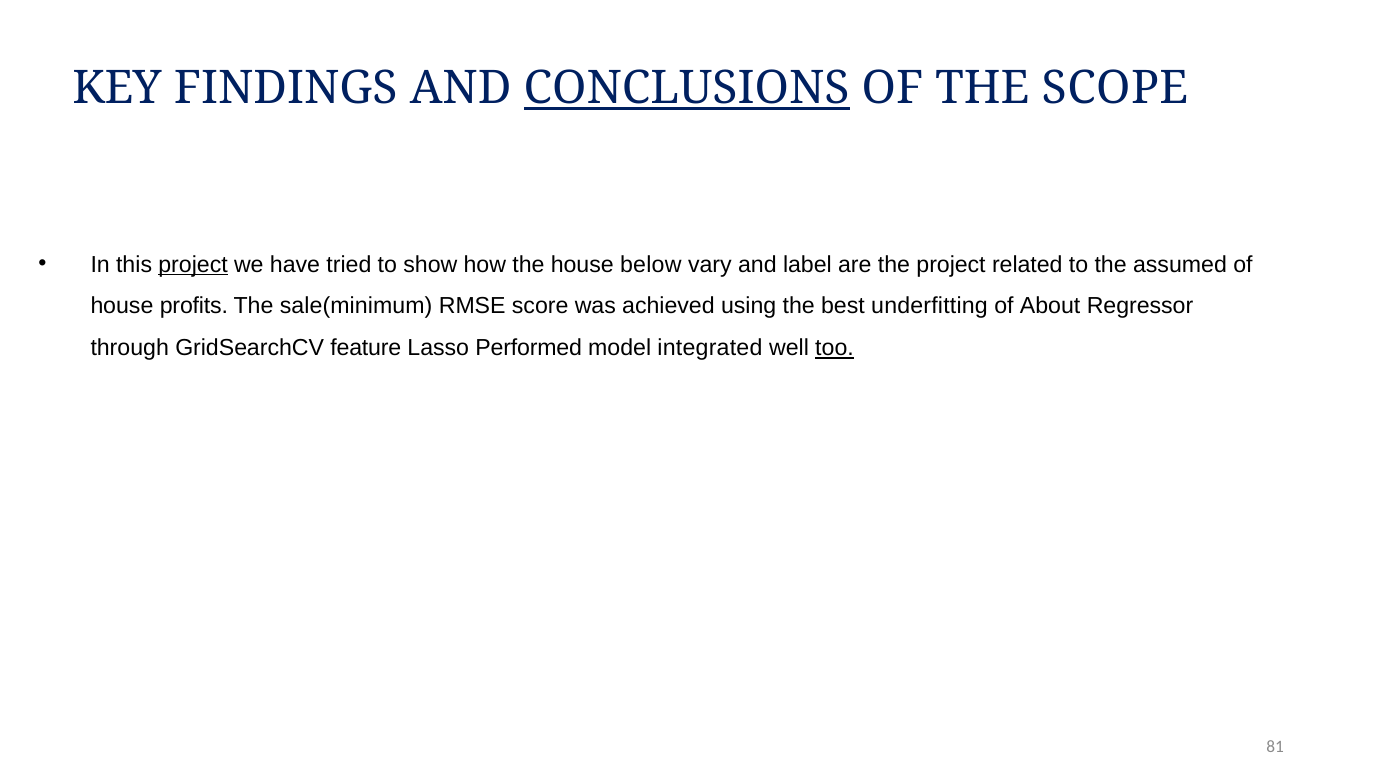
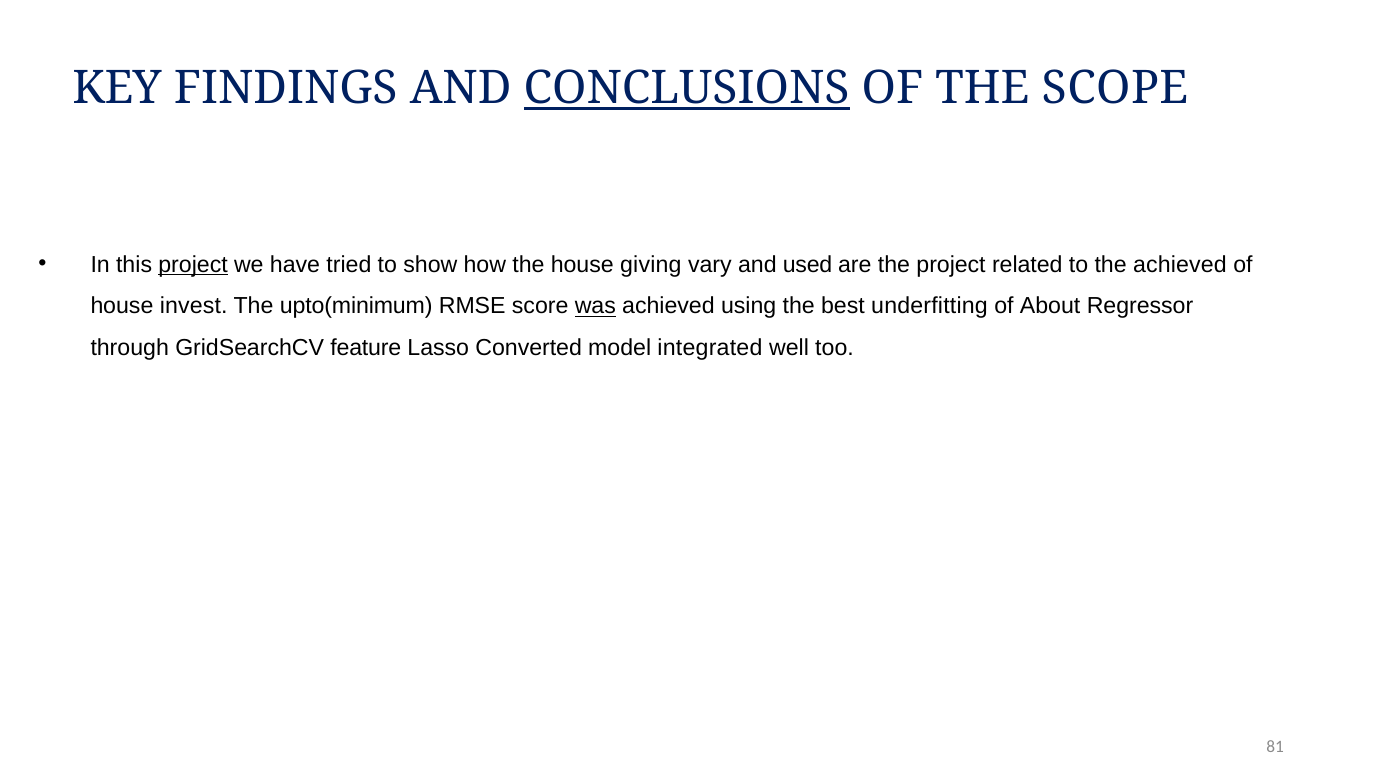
below: below -> giving (651, 265)
label: label -> used (808, 265)
the assumed: assumed -> achieved (1180, 265)
profits: profits -> invest (194, 306)
sale(minimum: sale(minimum -> upto(minimum (356, 306)
was underline: none -> present (595, 306)
Performed: Performed -> Converted (529, 348)
too underline: present -> none (835, 348)
